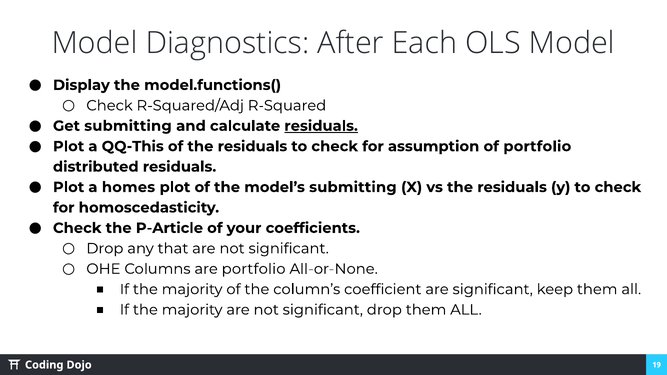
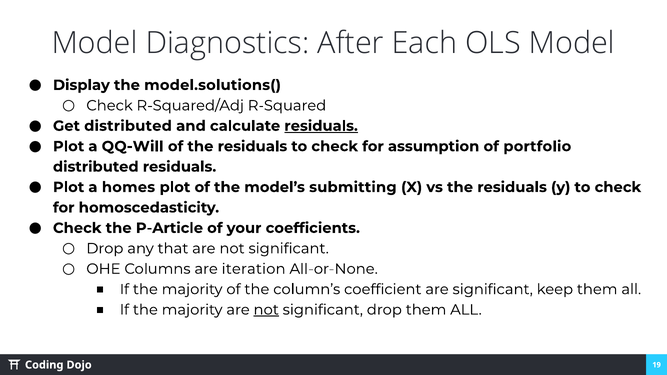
model.functions(: model.functions( -> model.solutions( (213, 85)
Get submitting: submitting -> distributed (128, 126)
QQ-This: QQ-This -> QQ-Will (133, 146)
are portfolio: portfolio -> iteration (254, 269)
not underline: none -> present (266, 310)
